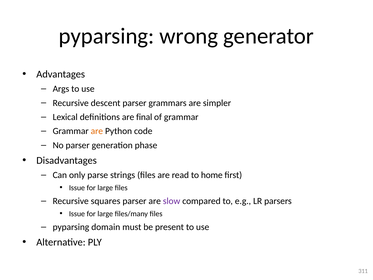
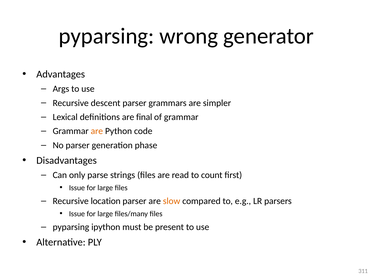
home: home -> count (212, 175)
squares: squares -> location (106, 201)
slow colour: purple -> orange (172, 201)
domain: domain -> ipython (106, 227)
